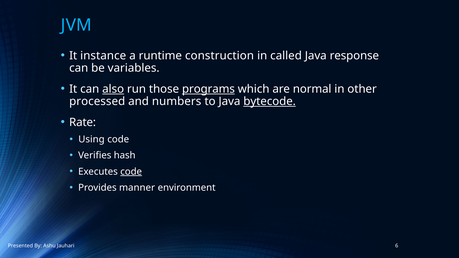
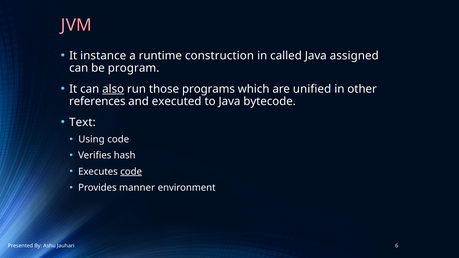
JVM colour: light blue -> pink (76, 25)
response: response -> assigned (354, 56)
variables: variables -> program (134, 68)
programs underline: present -> none (208, 89)
normal: normal -> unified (312, 89)
processed: processed -> references (97, 101)
numbers: numbers -> executed (177, 101)
bytecode underline: present -> none (270, 101)
Rate: Rate -> Text (82, 122)
